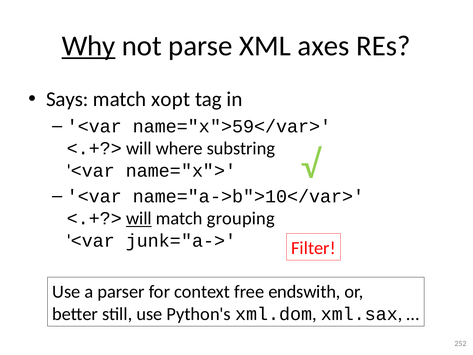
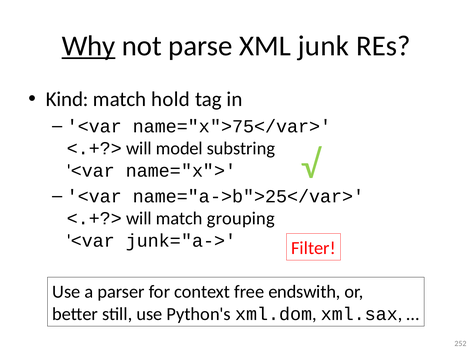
axes: axes -> junk (323, 46)
Says: Says -> Kind (67, 99)
xopt: xopt -> hold (171, 99)
name="x">59</var>: name="x">59</var> -> name="x">75</var> (232, 126)
where: where -> model (179, 148)
name="a->b">10</var>: name="a->b">10</var> -> name="a->b">25</var> (249, 196)
will underline: present -> none (139, 218)
